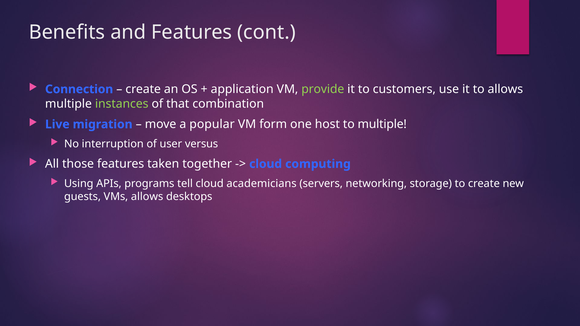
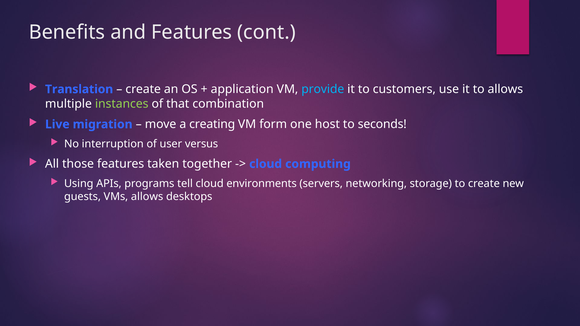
Connection: Connection -> Translation (79, 89)
provide colour: light green -> light blue (323, 89)
popular: popular -> creating (212, 124)
to multiple: multiple -> seconds (382, 124)
academicians: academicians -> environments (262, 184)
